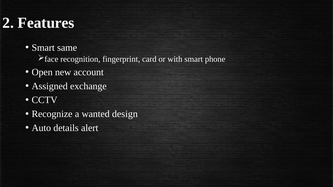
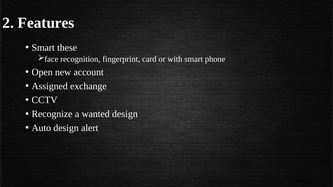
same: same -> these (67, 48)
Auto details: details -> design (66, 128)
